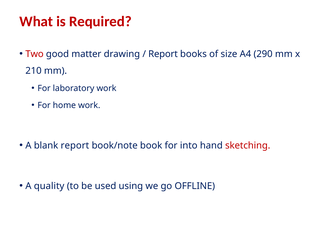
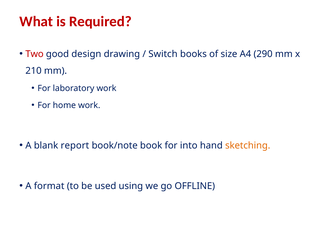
matter: matter -> design (86, 54)
Report: Report -> Switch (163, 54)
sketching colour: red -> orange (248, 146)
quality: quality -> format (49, 186)
